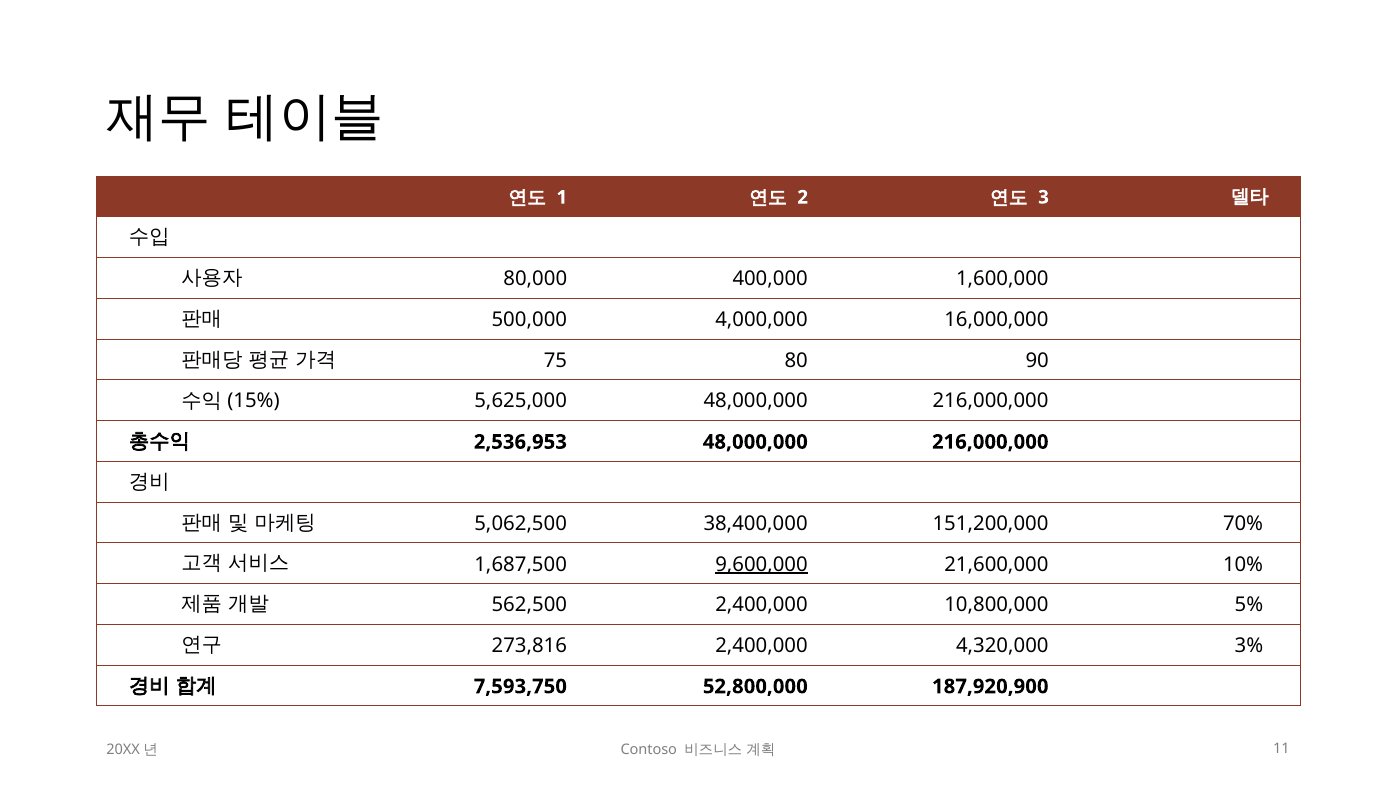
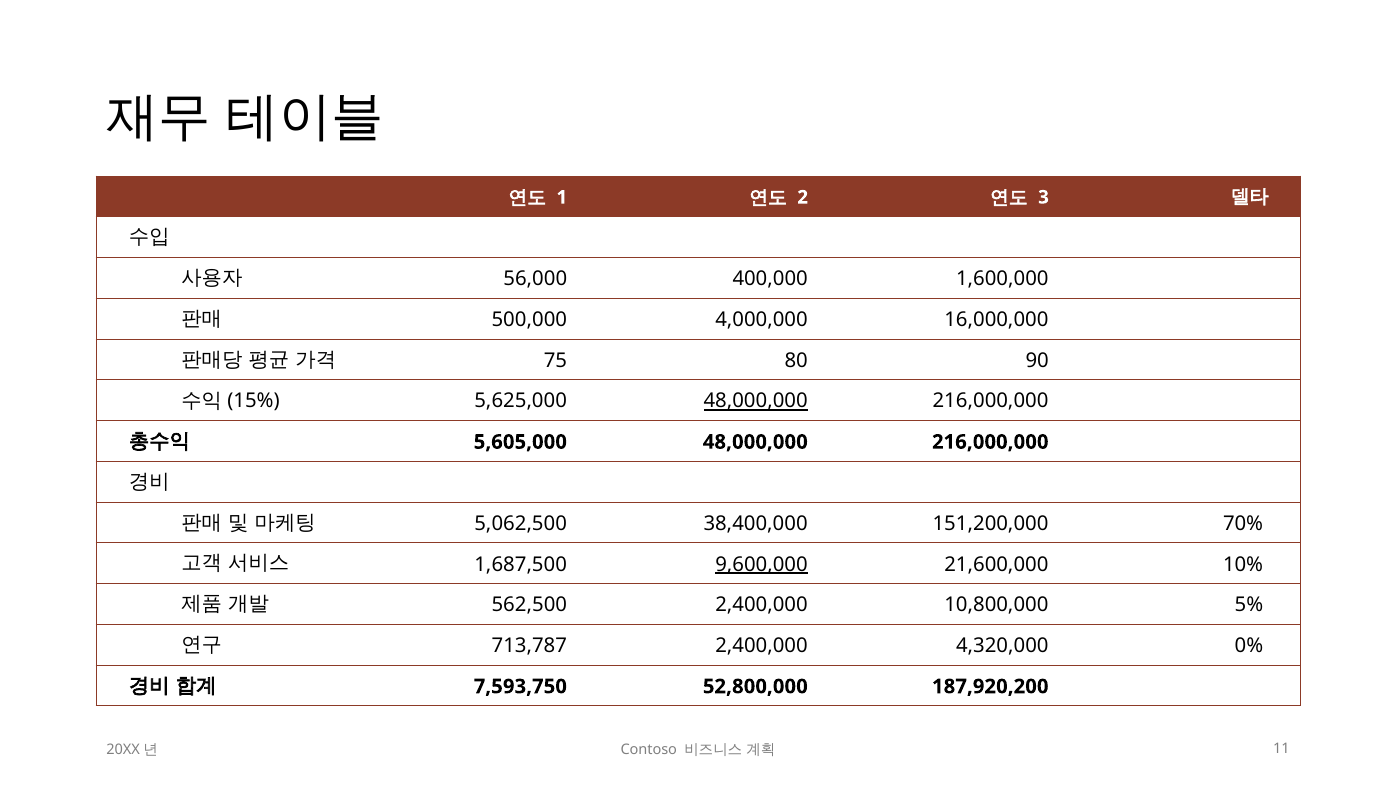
80,000: 80,000 -> 56,000 (535, 279)
48,000,000 underline: none -> present (756, 401)
2,536,953: 2,536,953 -> 5,605,000 (520, 442)
273,816: 273,816 -> 713,787 (529, 646)
3%: 3% -> 0% (1249, 646)
187,920,900: 187,920,900 -> 187,920,200 (990, 687)
